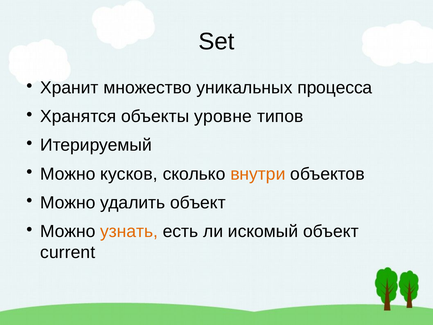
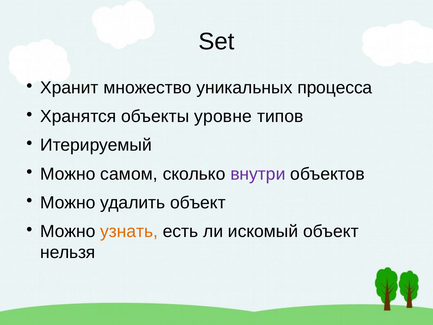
кусков: кусков -> самом (129, 174)
внутри colour: orange -> purple (258, 174)
current: current -> нельзя (68, 252)
